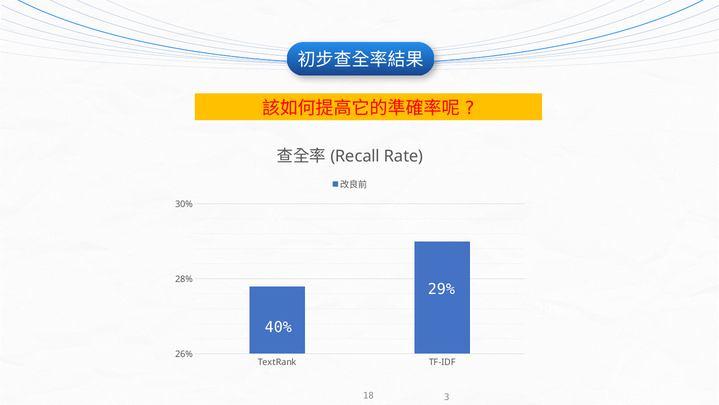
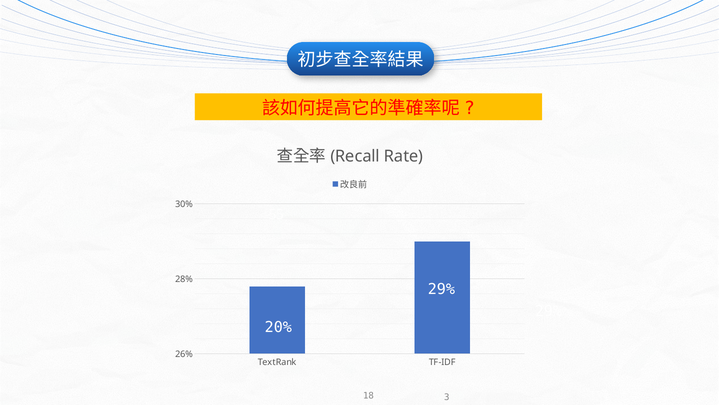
40%: 40% -> 20% (278, 327)
